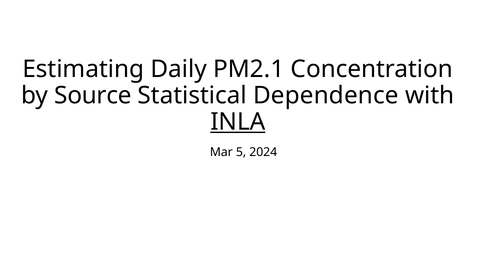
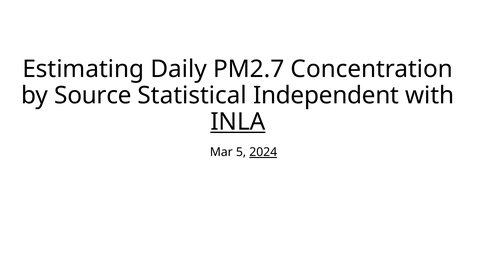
PM2.1: PM2.1 -> PM2.7 (249, 69)
Dependence: Dependence -> Independent (326, 96)
2024 underline: none -> present (263, 152)
